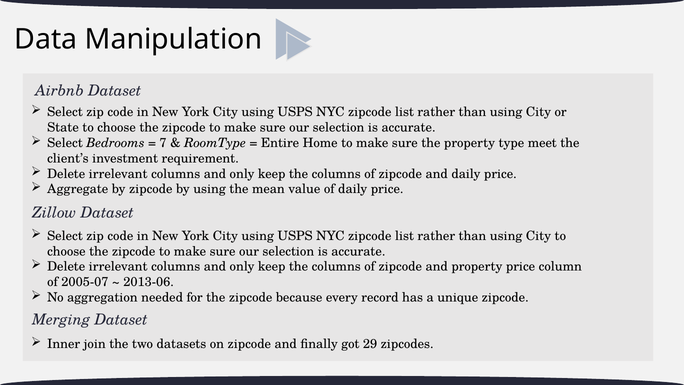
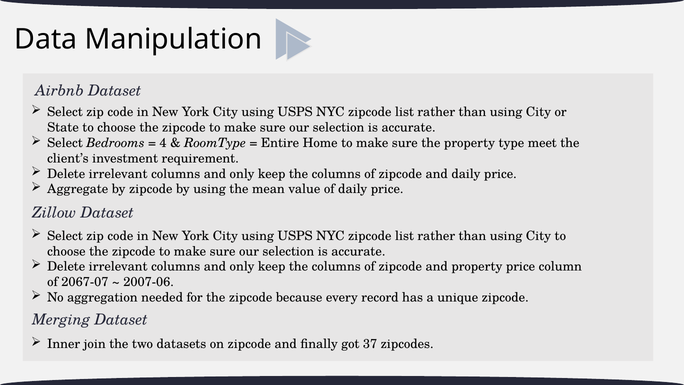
7: 7 -> 4 (163, 143)
2005-07: 2005-07 -> 2067-07 (85, 282)
2013-06: 2013-06 -> 2007-06 (149, 282)
29: 29 -> 37 (370, 344)
